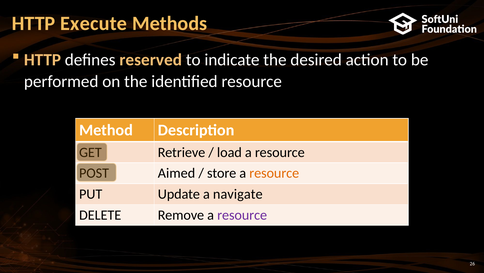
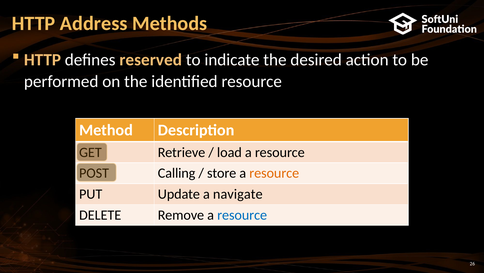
Execute: Execute -> Address (94, 24)
Aimed: Aimed -> Calling (177, 173)
resource colour: purple -> blue (242, 215)
